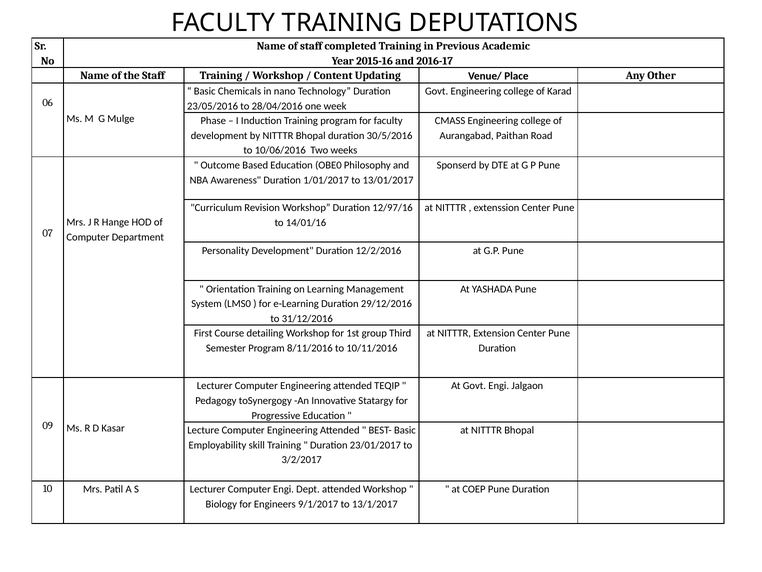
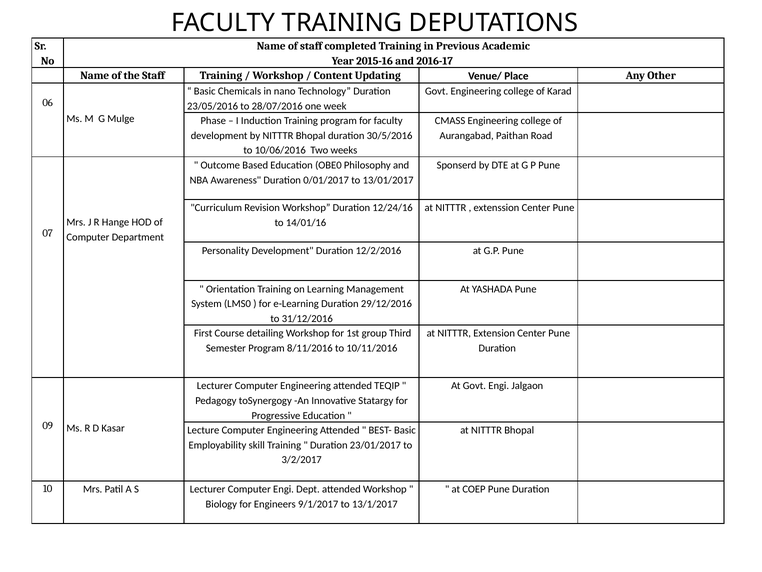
28/04/2016: 28/04/2016 -> 28/07/2016 (277, 106)
1/01/2017: 1/01/2017 -> 0/01/2017 (326, 180)
12/97/16: 12/97/16 -> 12/24/16 (393, 208)
